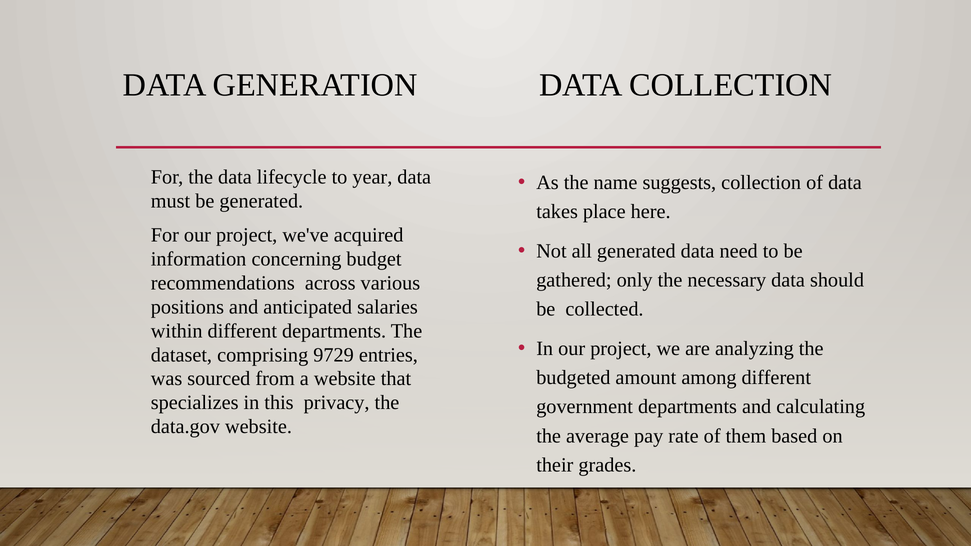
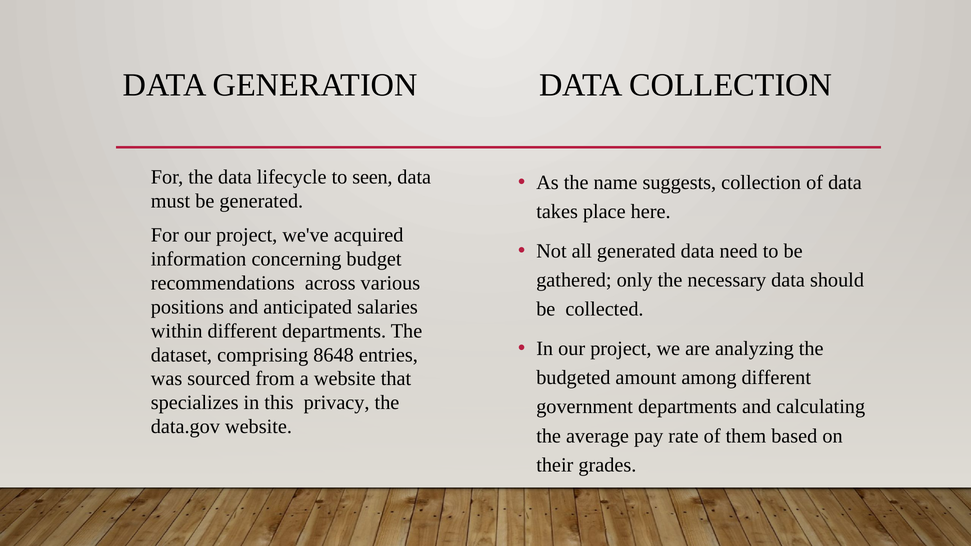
year: year -> seen (372, 177)
9729: 9729 -> 8648 (334, 355)
